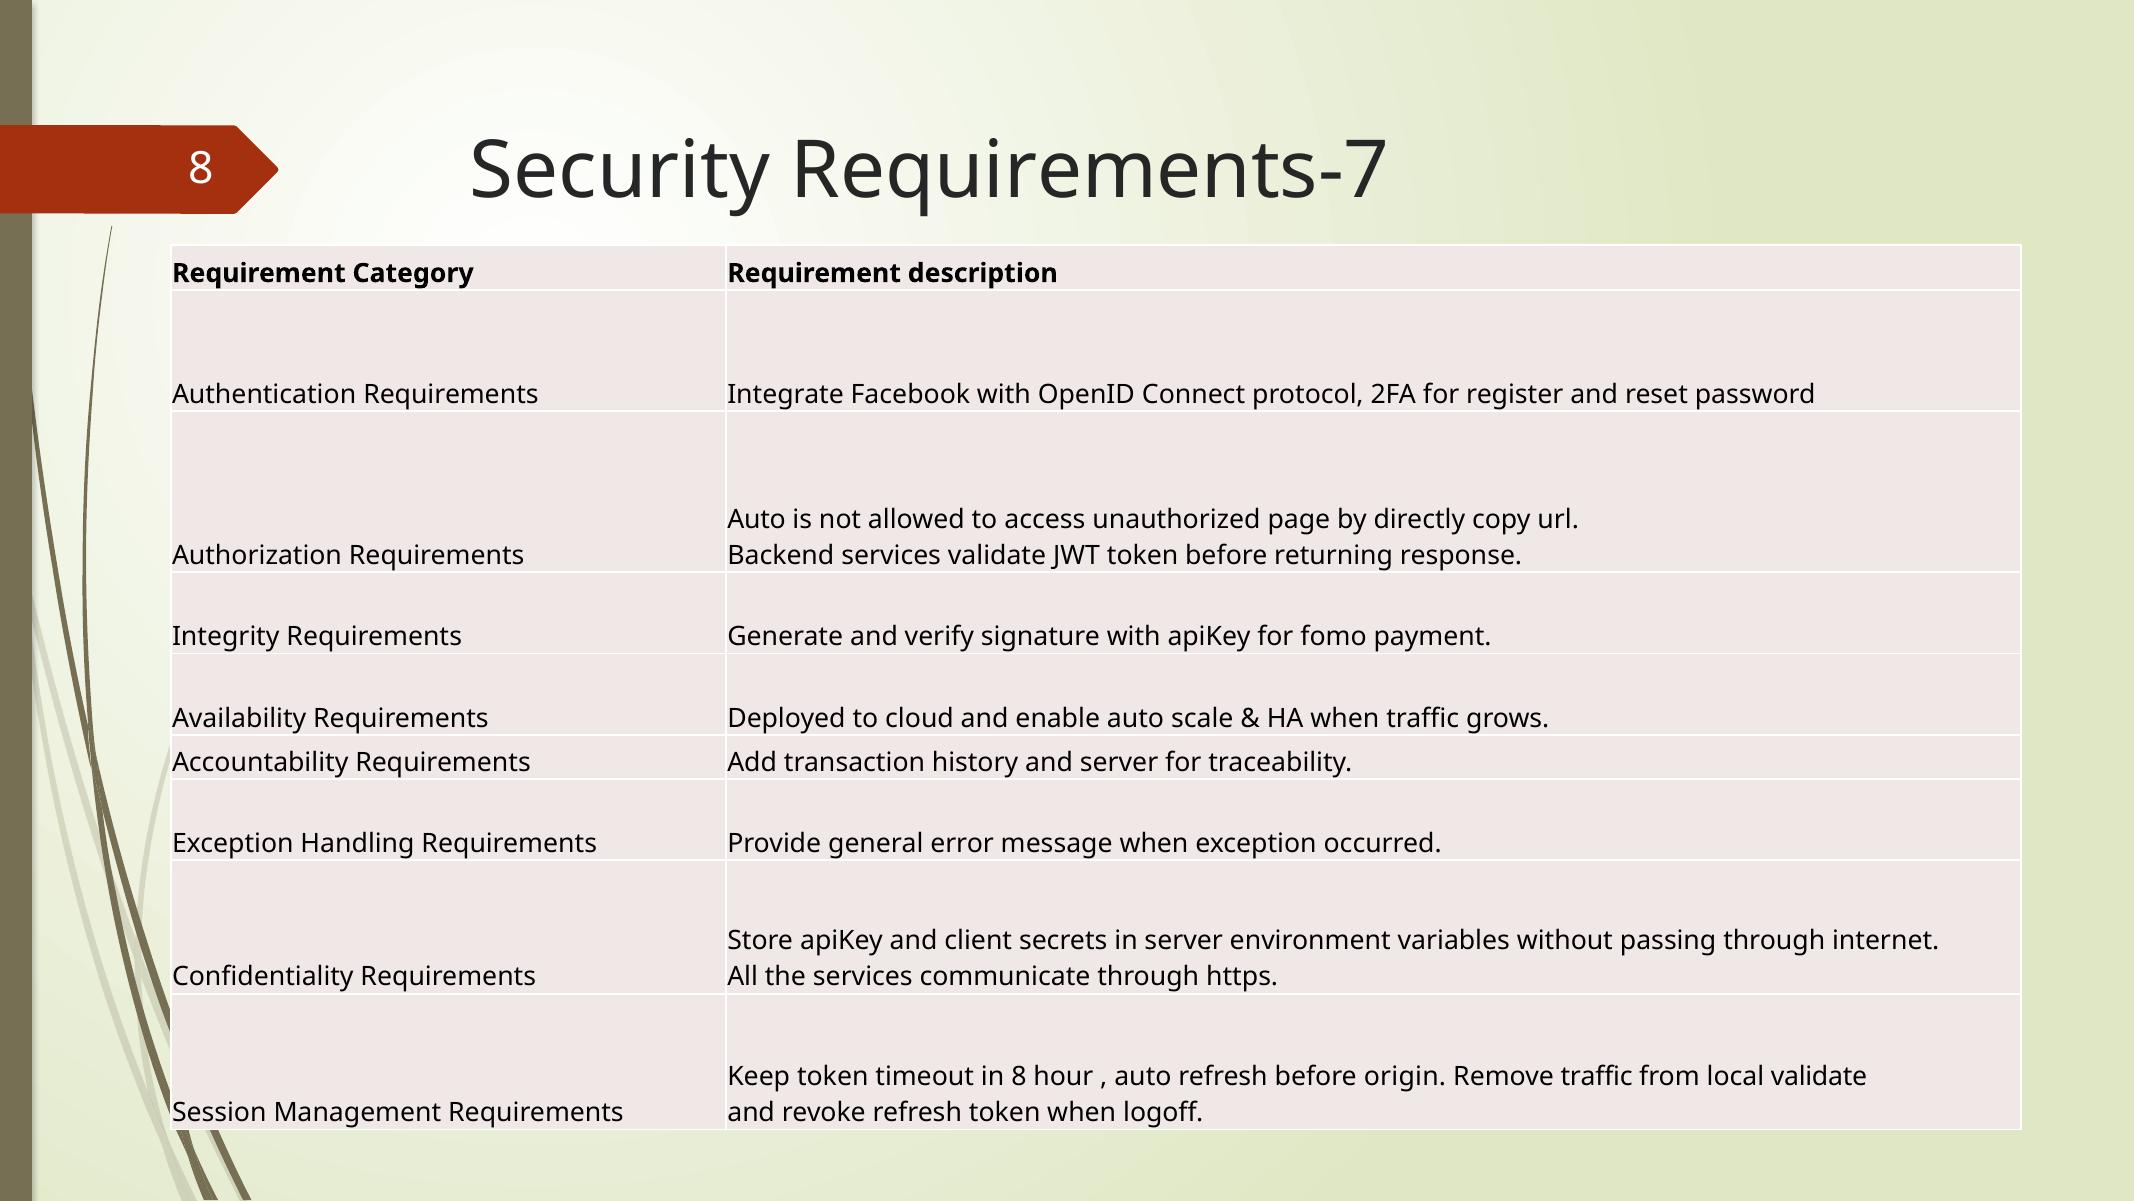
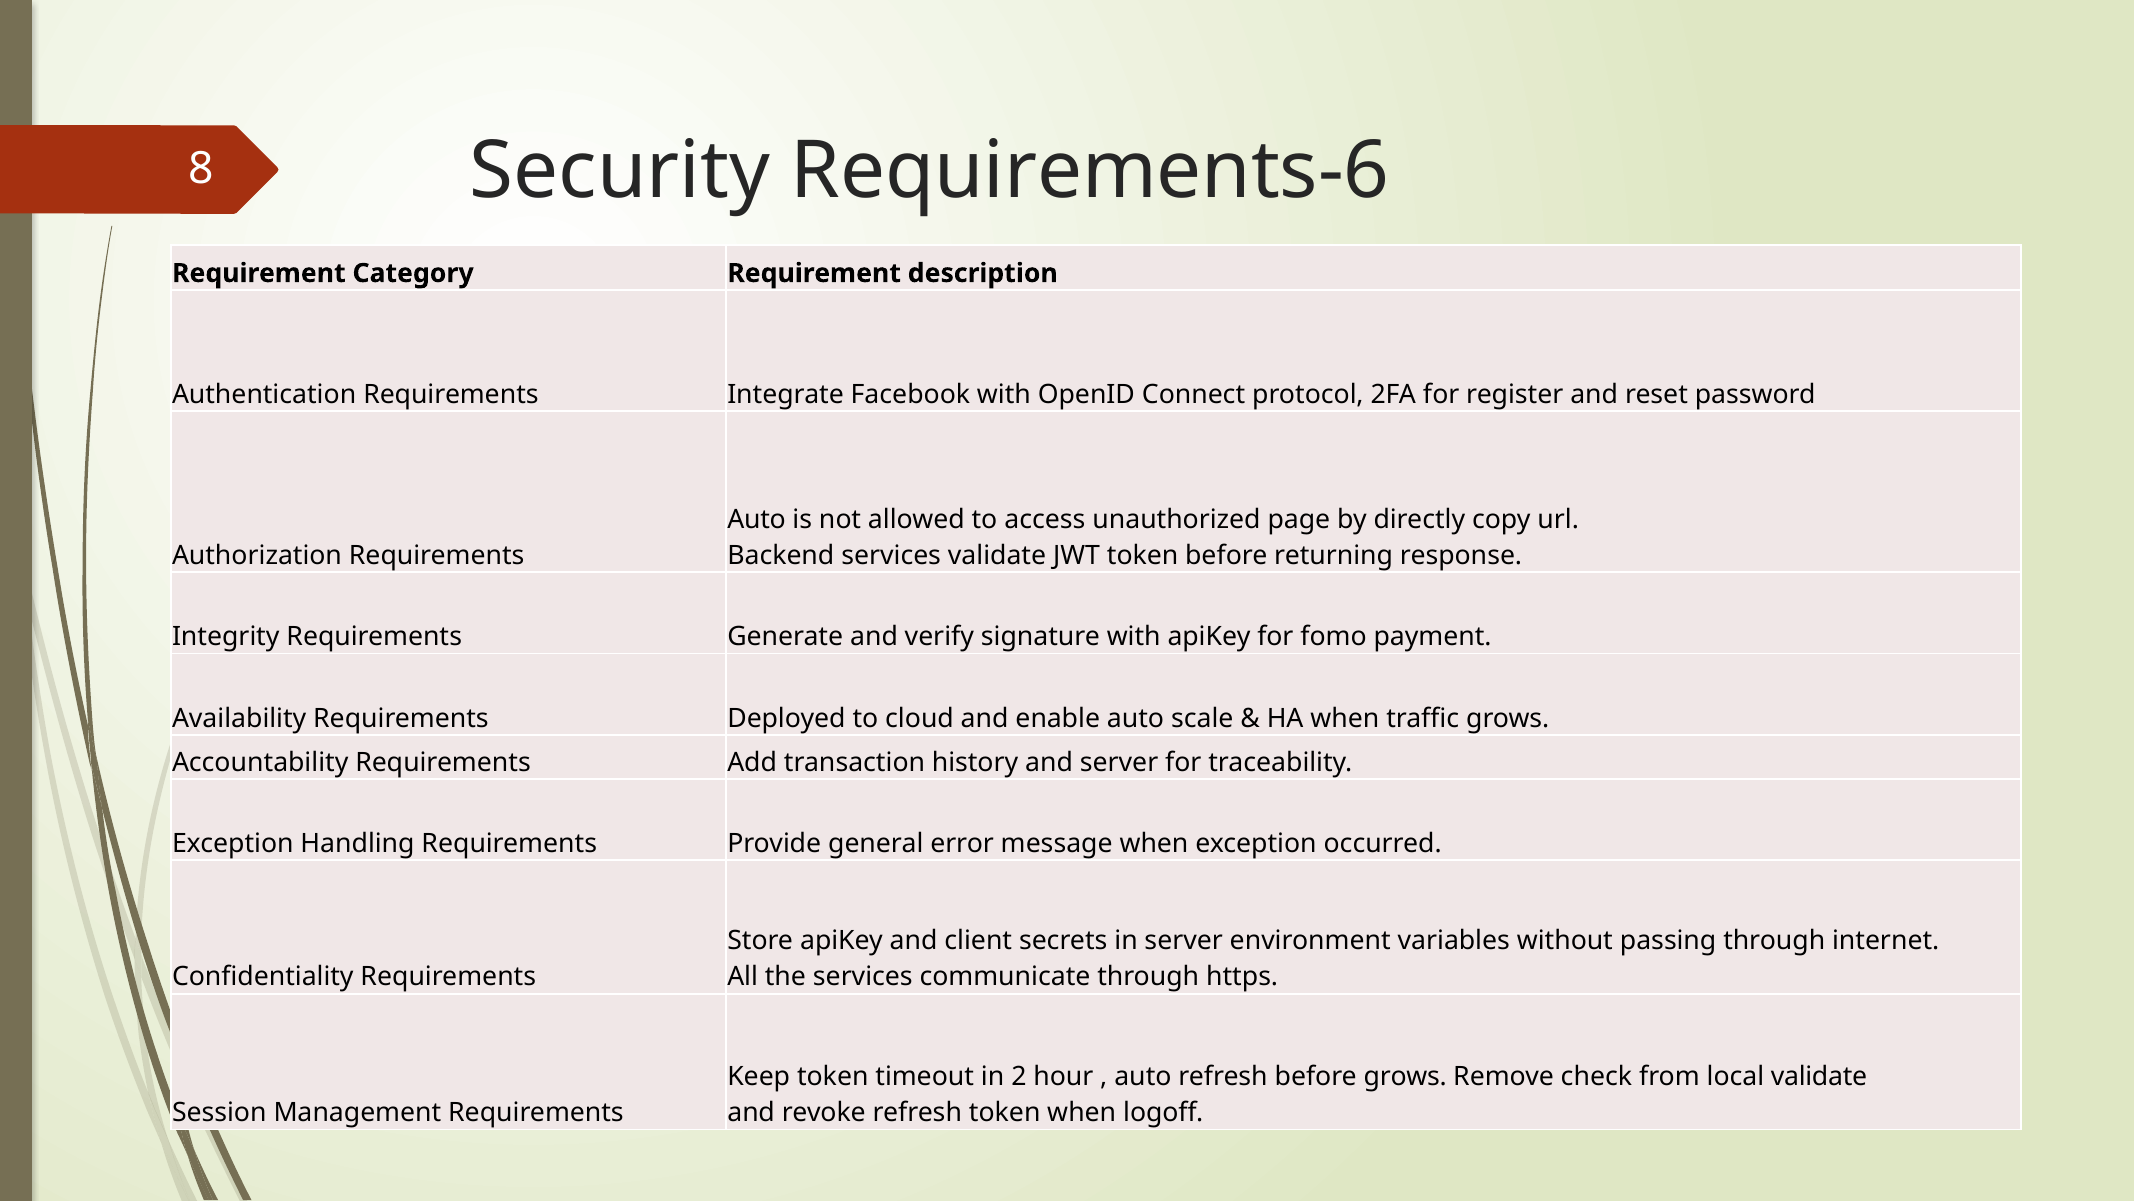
Requirements-7: Requirements-7 -> Requirements-6 (1090, 171)
in 8: 8 -> 2 (1019, 1076)
before origin: origin -> grows (1405, 1076)
Remove traffic: traffic -> check (1596, 1076)
